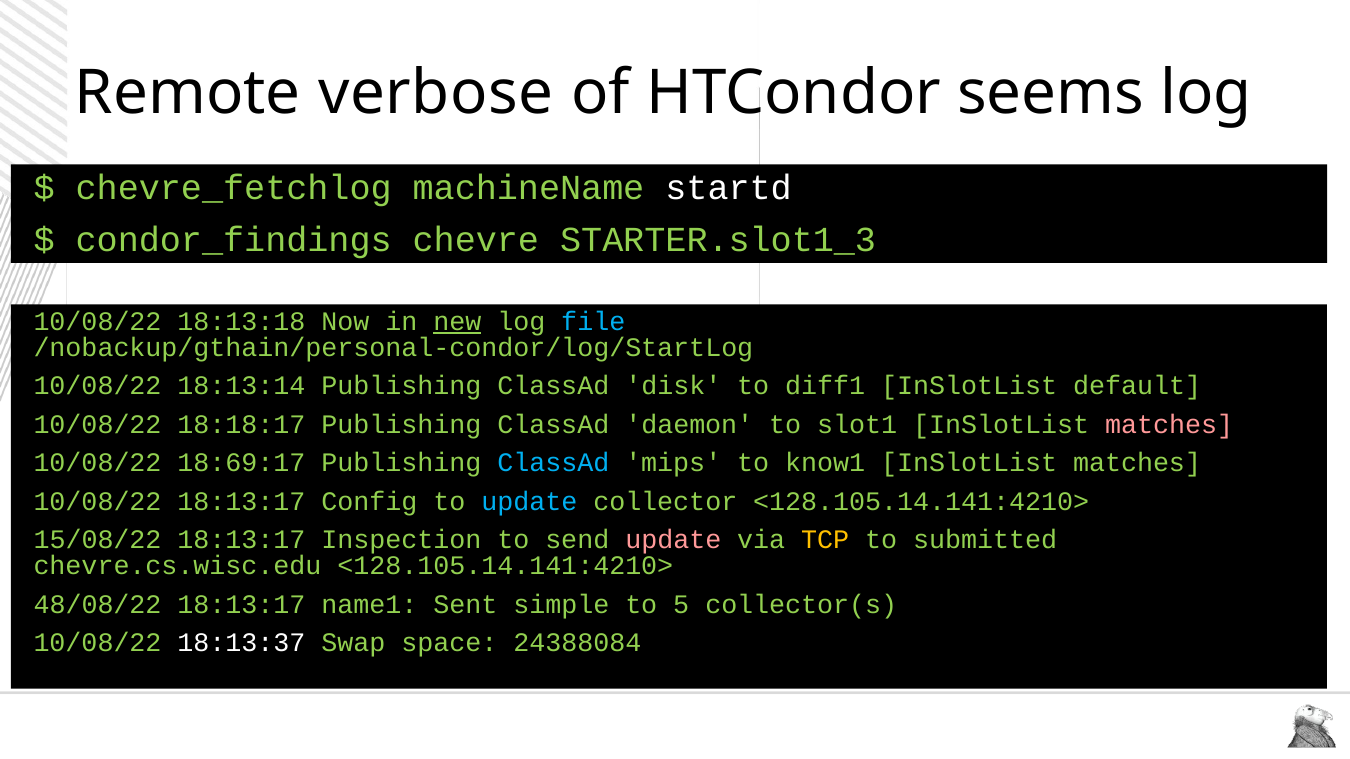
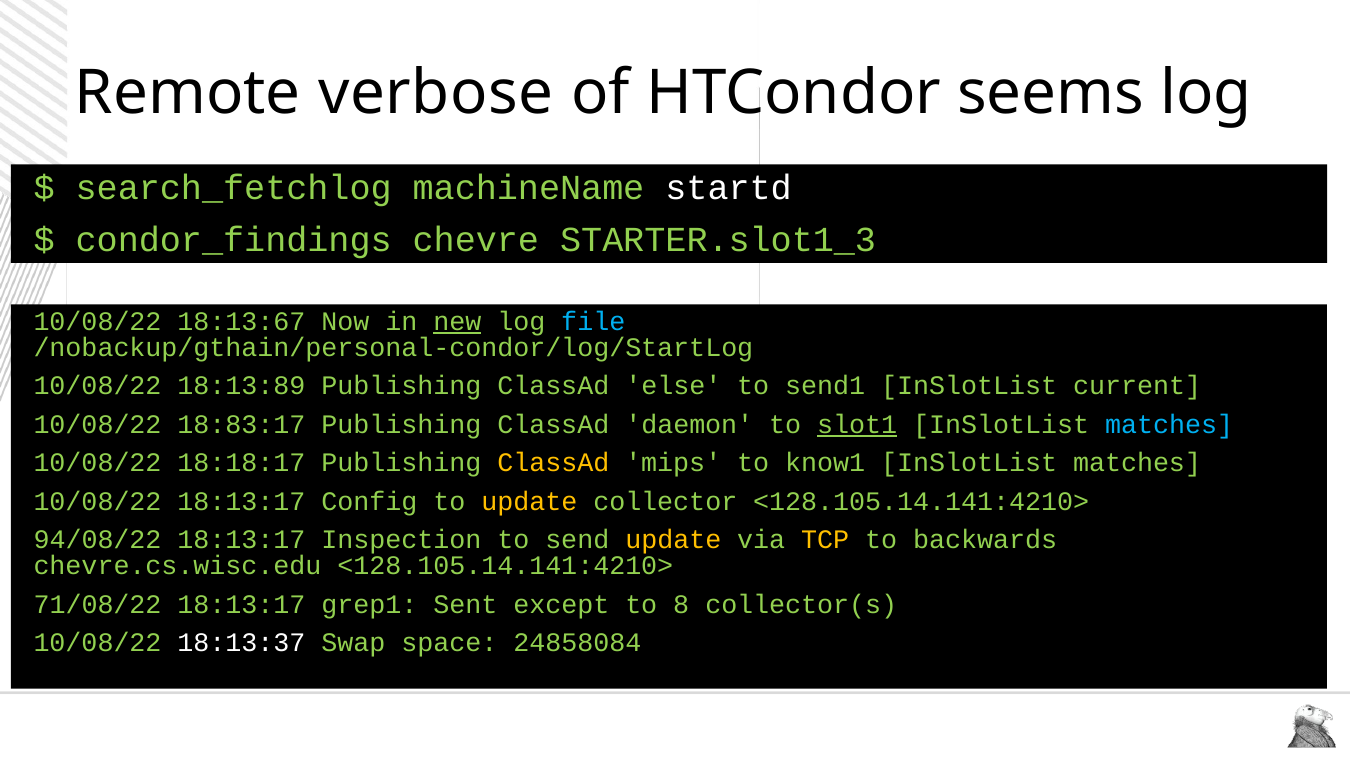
chevre_fetchlog: chevre_fetchlog -> search_fetchlog (234, 188)
18:13:18: 18:13:18 -> 18:13:67 (241, 321)
18:13:14: 18:13:14 -> 18:13:89 (241, 386)
disk: disk -> else (673, 386)
diff1: diff1 -> send1 (825, 386)
default: default -> current (1137, 386)
18:18:17: 18:18:17 -> 18:83:17 (241, 425)
slot1 underline: none -> present (857, 425)
matches colour: pink -> light blue (1169, 425)
18:69:17: 18:69:17 -> 18:18:17 (241, 463)
ClassAd colour: light blue -> yellow (553, 463)
update colour: light blue -> yellow (529, 502)
15/08/22: 15/08/22 -> 94/08/22 (98, 540)
update colour: pink -> yellow (673, 540)
submitted: submitted -> backwards (985, 540)
48/08/22: 48/08/22 -> 71/08/22 (98, 605)
name1: name1 -> grep1 (369, 605)
simple: simple -> except (561, 605)
5: 5 -> 8 (681, 605)
24388084: 24388084 -> 24858084 (577, 643)
